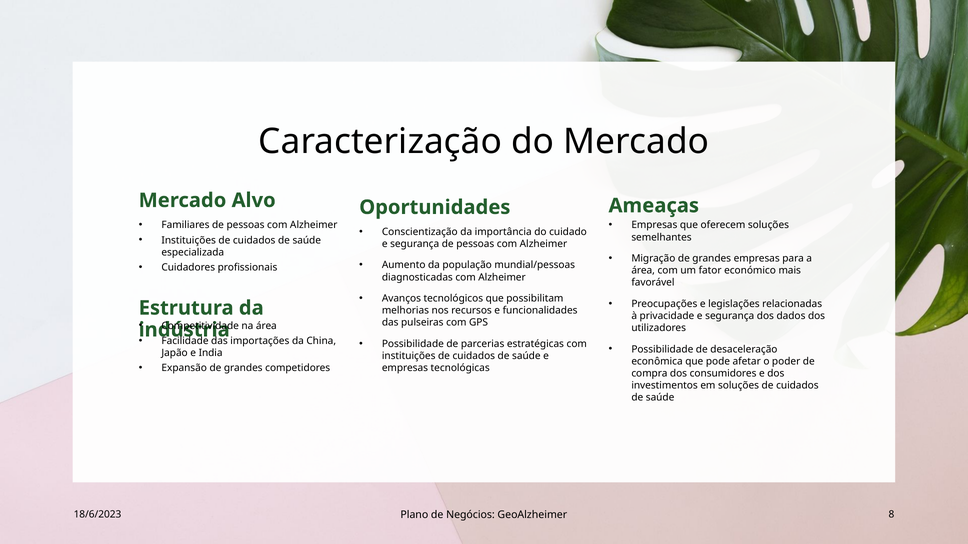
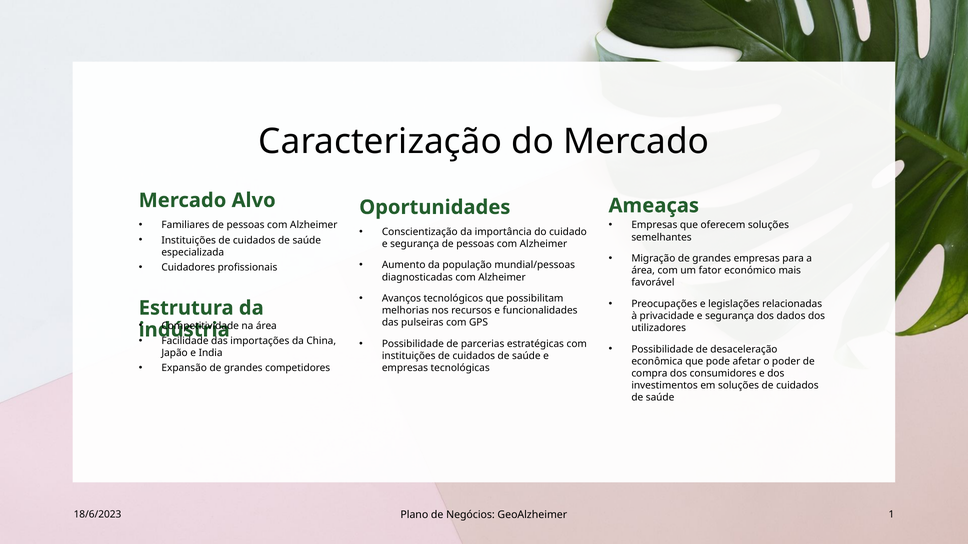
8: 8 -> 1 (891, 515)
